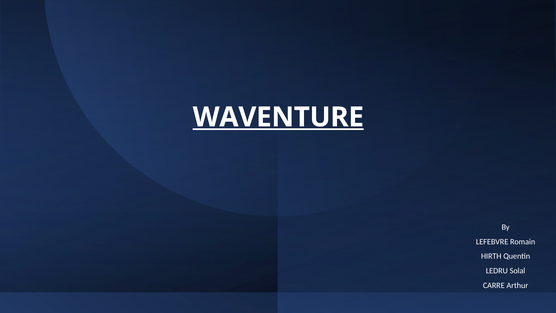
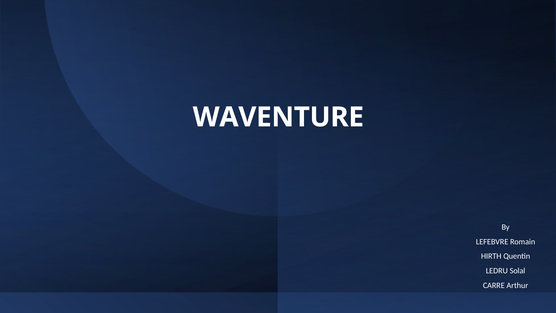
WAVENTURE underline: present -> none (278, 117)
